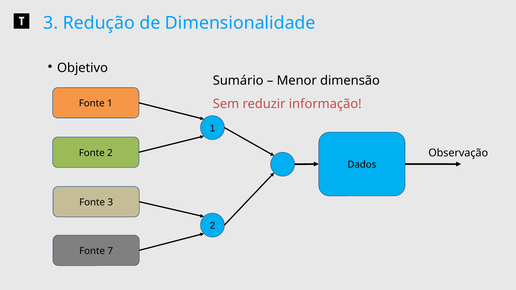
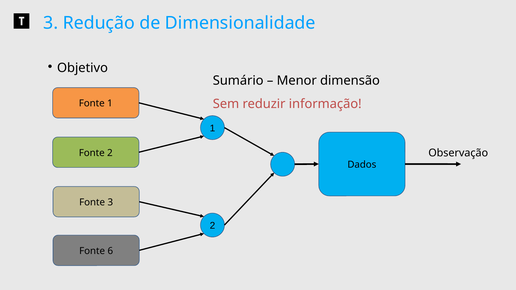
7: 7 -> 6 (110, 251)
